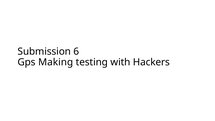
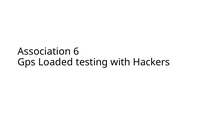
Submission: Submission -> Association (44, 51)
Making: Making -> Loaded (56, 62)
